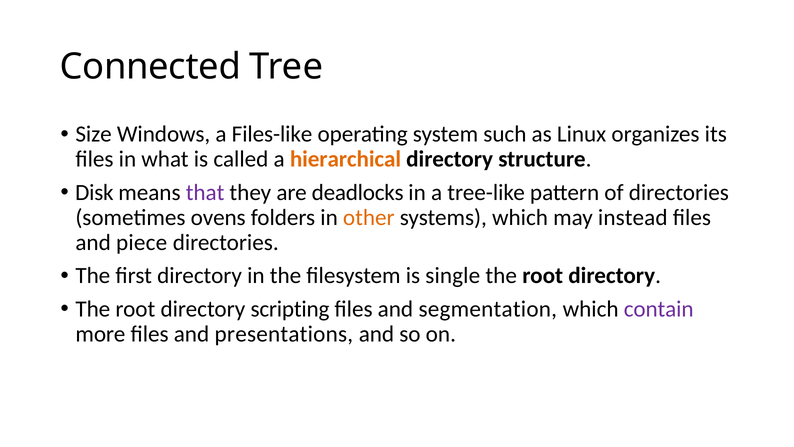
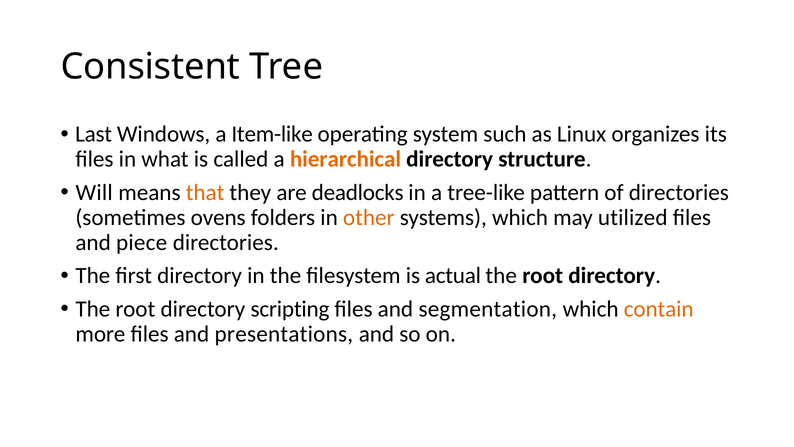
Connected: Connected -> Consistent (150, 67)
Size: Size -> Last (94, 134)
Files-like: Files-like -> Item-like (272, 134)
Disk: Disk -> Will (94, 192)
that colour: purple -> orange (205, 192)
instead: instead -> utilized (633, 217)
single: single -> actual (453, 276)
contain colour: purple -> orange (659, 309)
